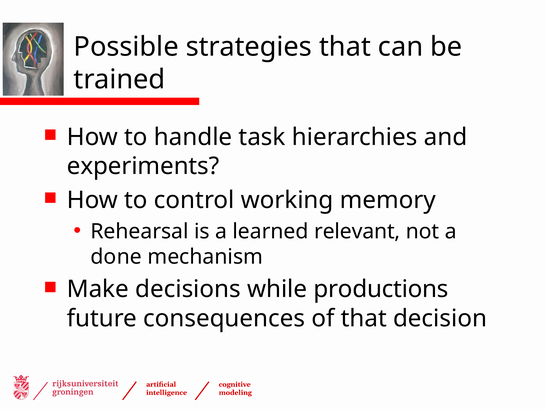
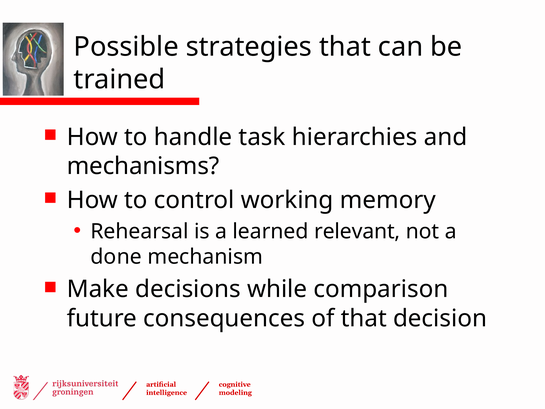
experiments: experiments -> mechanisms (143, 166)
productions: productions -> comparison (381, 289)
